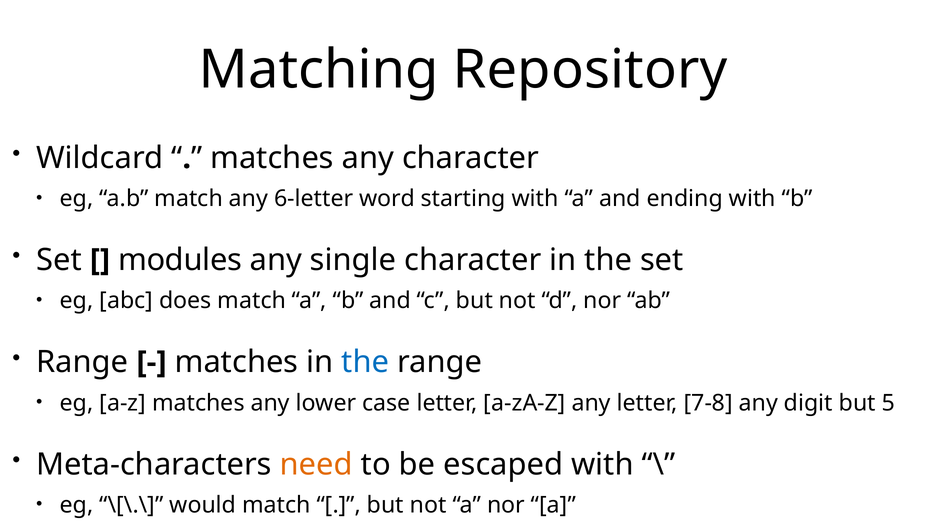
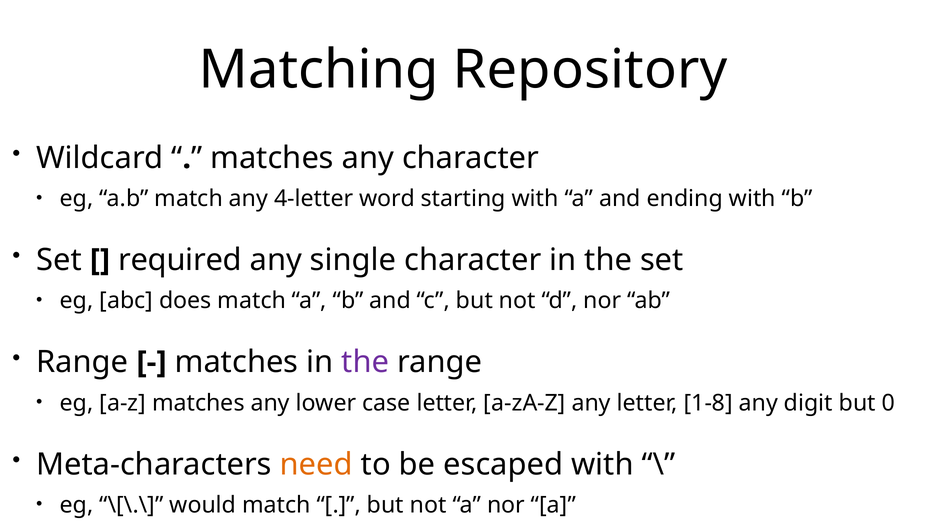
6-letter: 6-letter -> 4-letter (314, 199)
modules: modules -> required (180, 260)
the colour: blue -> purple (365, 363)
7-8: 7-8 -> 1-8 (708, 403)
5: 5 -> 0 (888, 403)
